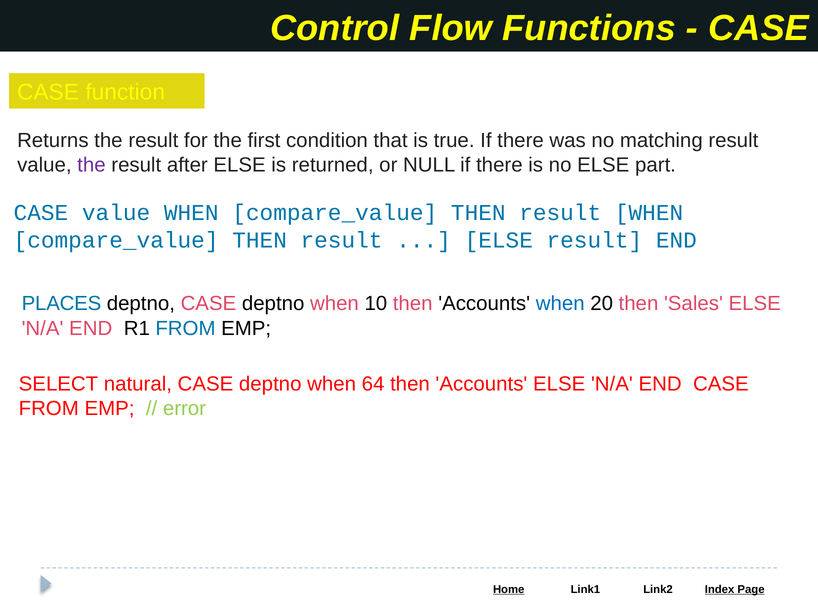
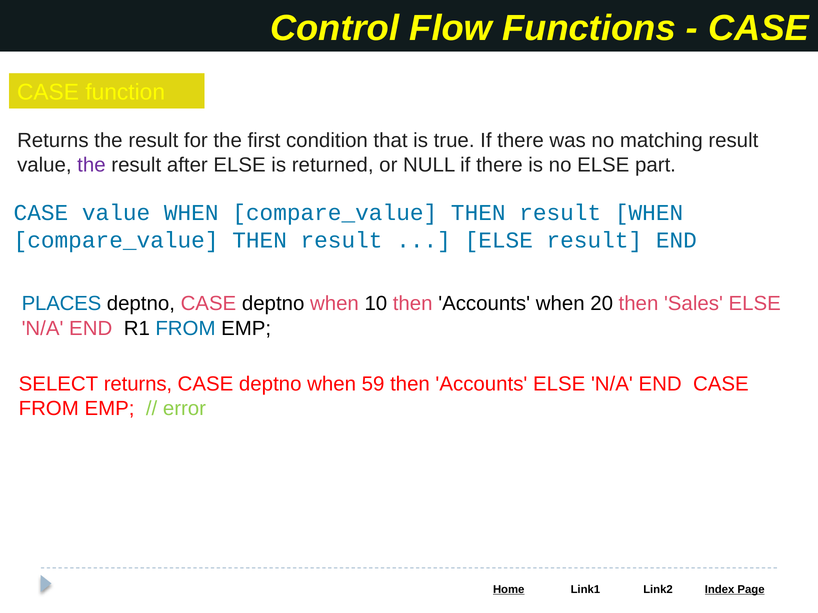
when colour: blue -> black (560, 304)
SELECT natural: natural -> returns (138, 384)
64: 64 -> 59 (373, 384)
